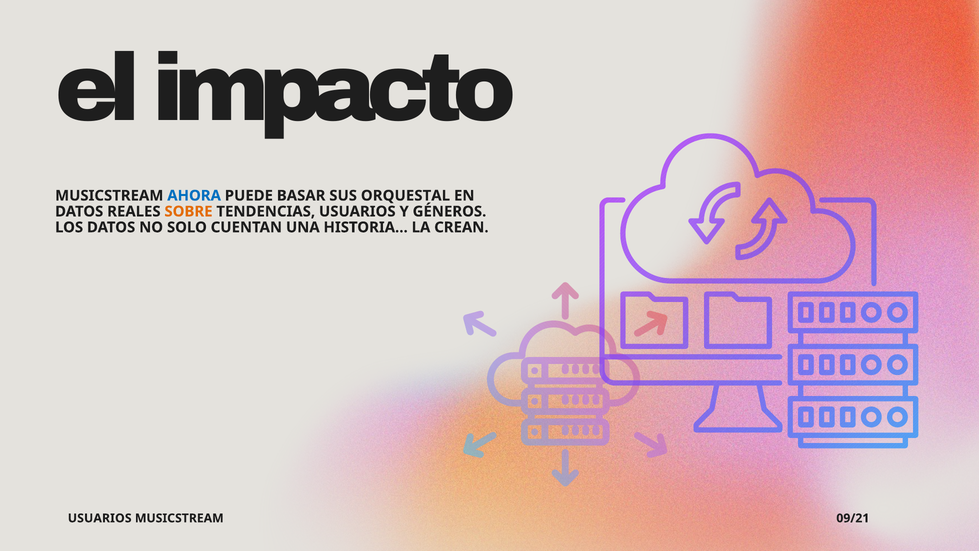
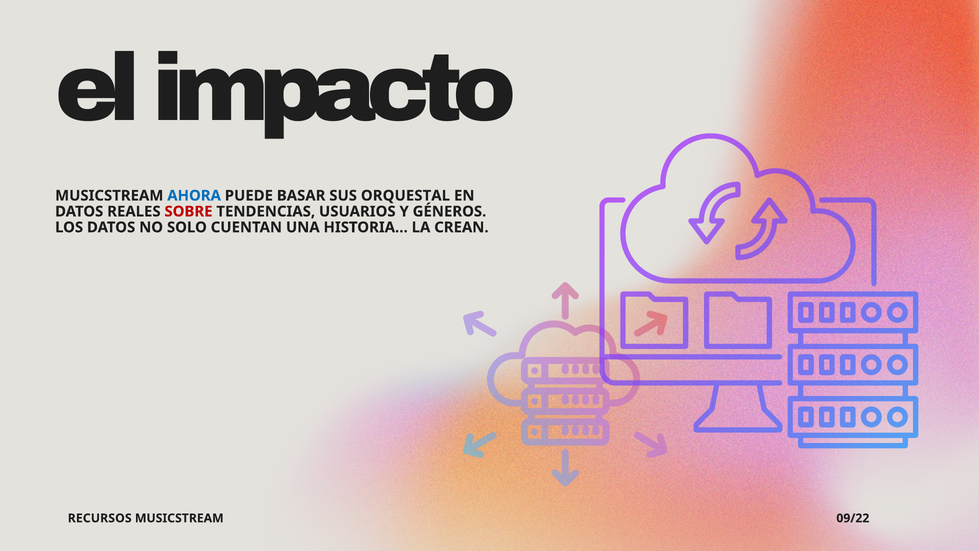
SOBRE colour: orange -> red (188, 211)
USUARIOS: USUARIOS -> RECURSOS (100, 518)
09/21: 09/21 -> 09/22 (853, 518)
